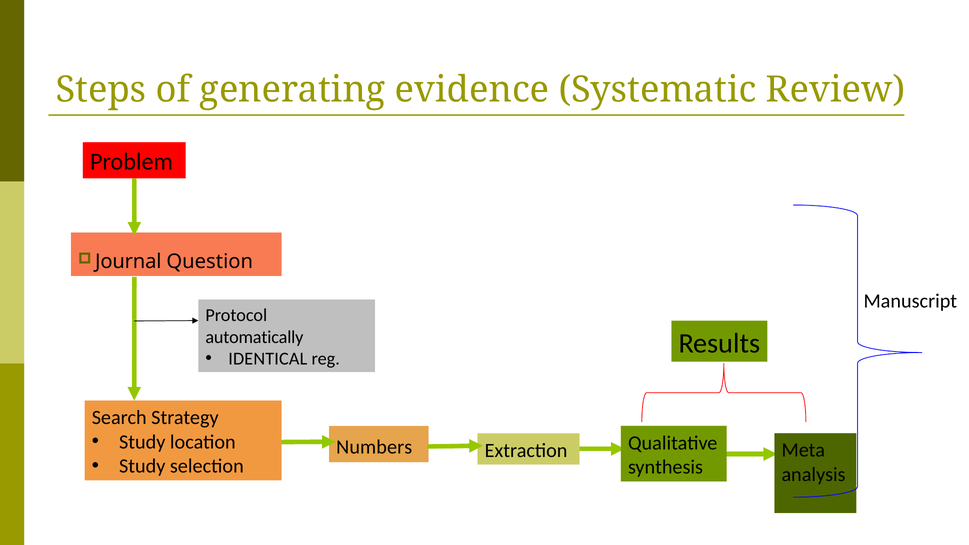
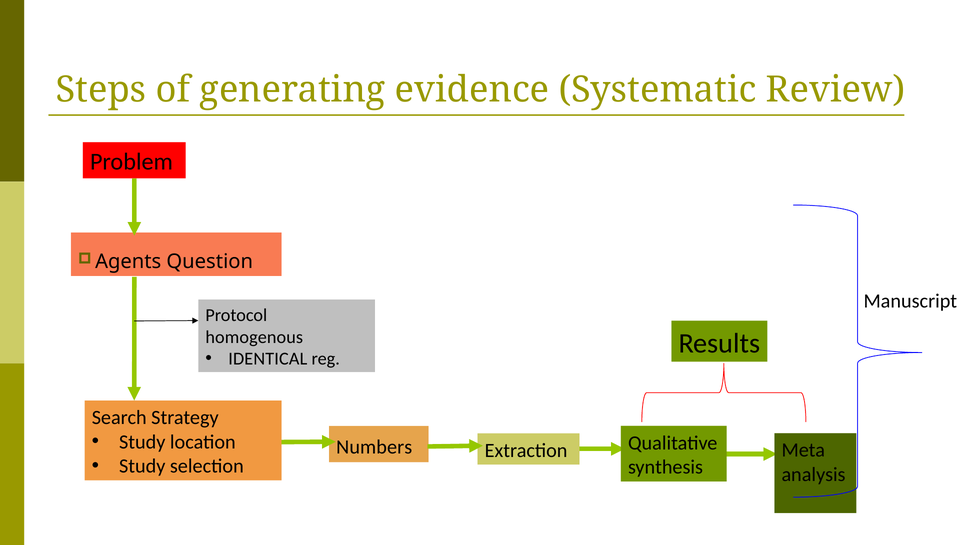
Journal: Journal -> Agents (128, 262)
automatically: automatically -> homogenous (254, 337)
